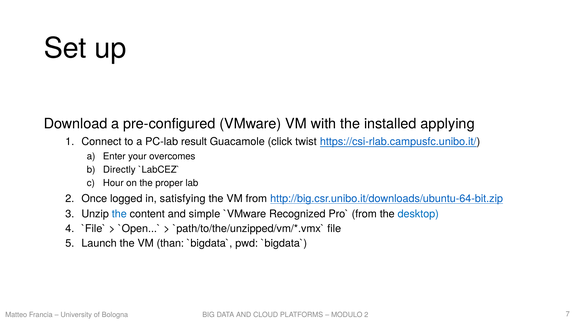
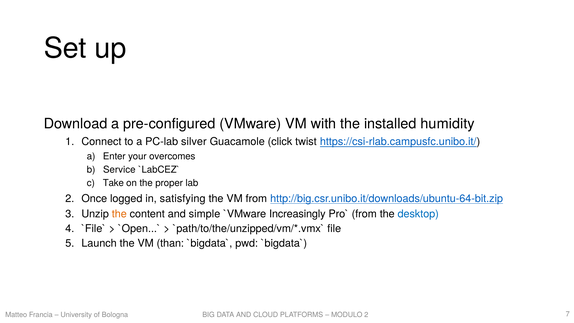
applying: applying -> humidity (448, 124)
result: result -> silver (194, 142)
Directly: Directly -> Service (119, 170)
Hour: Hour -> Take (113, 183)
the colour: blue -> orange (119, 214)
Recognized: Recognized -> Increasingly (297, 214)
